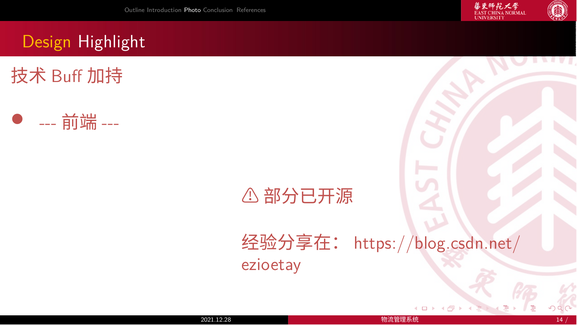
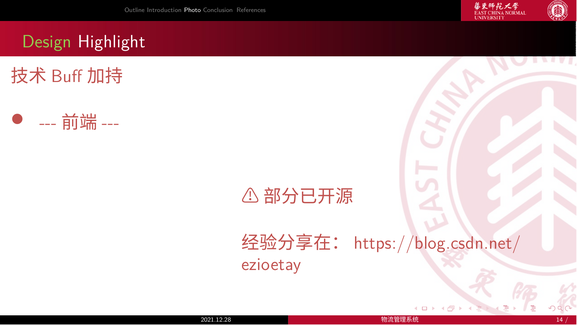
Design colour: yellow -> light green (47, 42)
